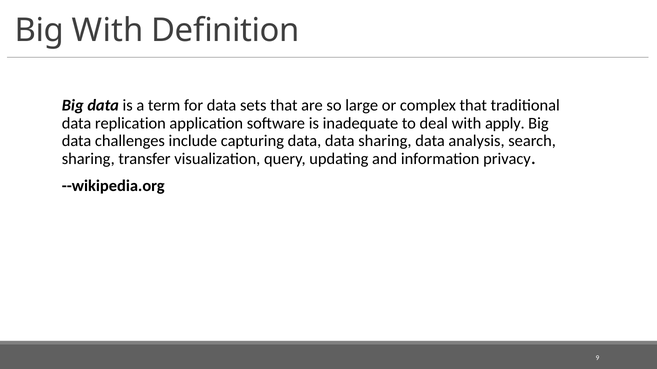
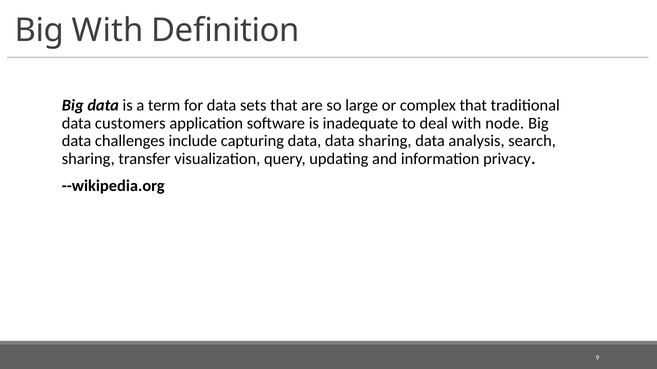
replication: replication -> customers (130, 123)
apply: apply -> node (505, 123)
